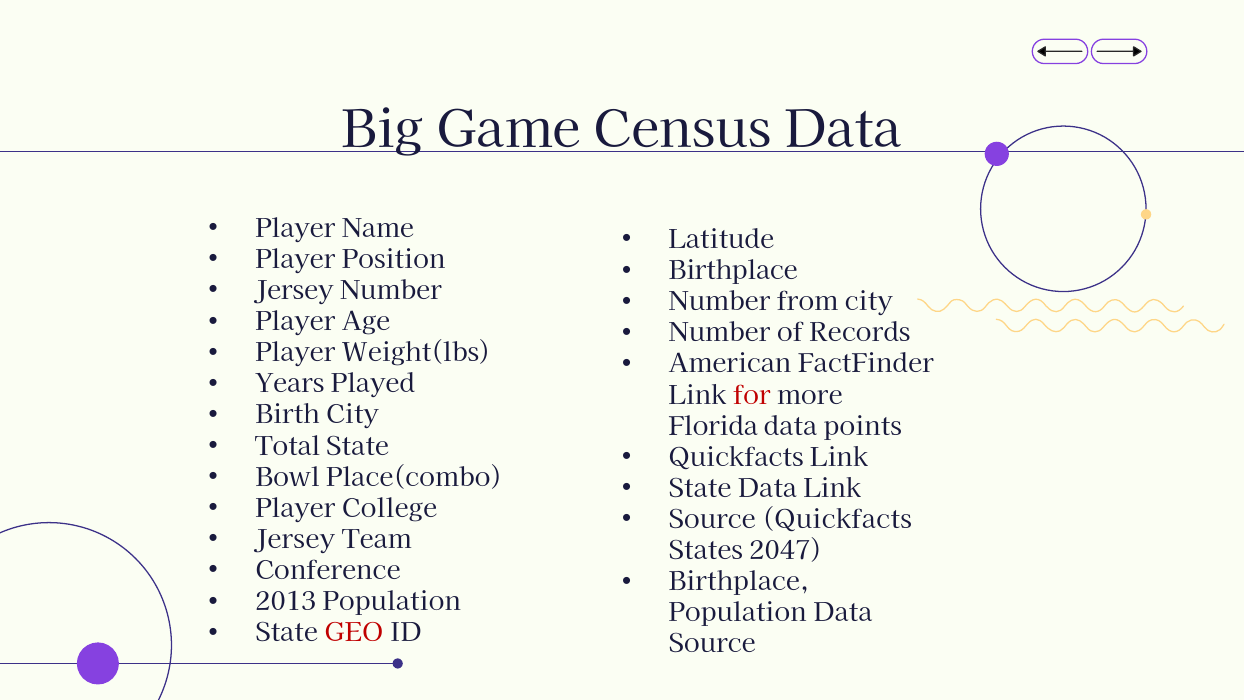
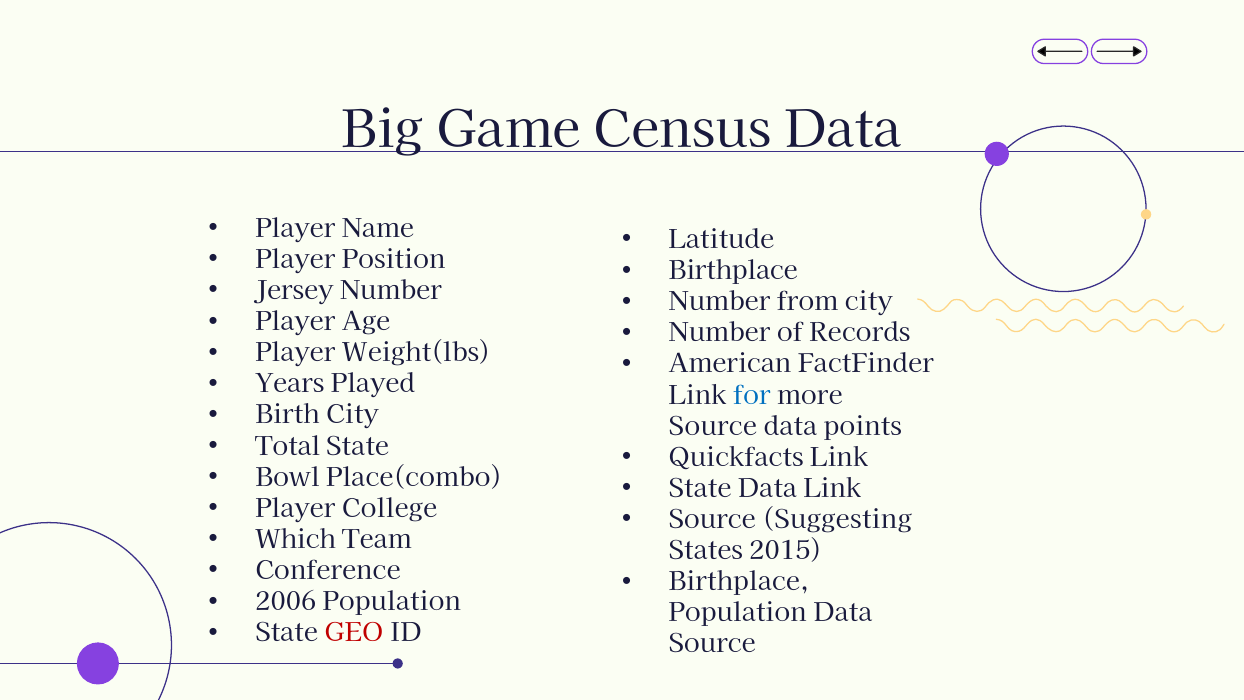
for colour: red -> blue (752, 395)
Florida: Florida -> Source (713, 426)
Source Quickfacts: Quickfacts -> Suggesting (837, 520)
Jersey: Jersey -> Which (295, 540)
2047: 2047 -> 2015 (786, 551)
2013: 2013 -> 2006 (286, 602)
